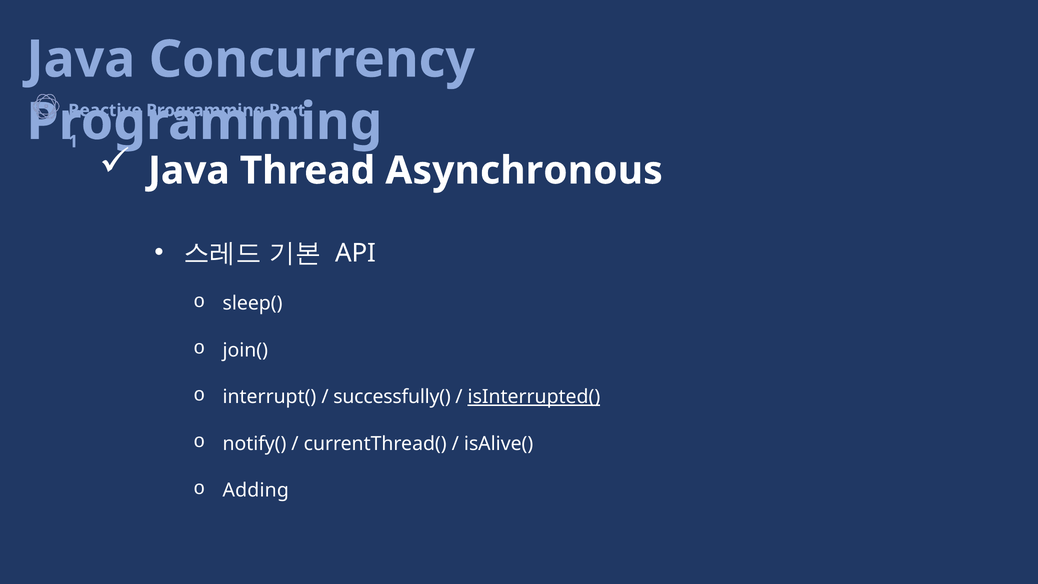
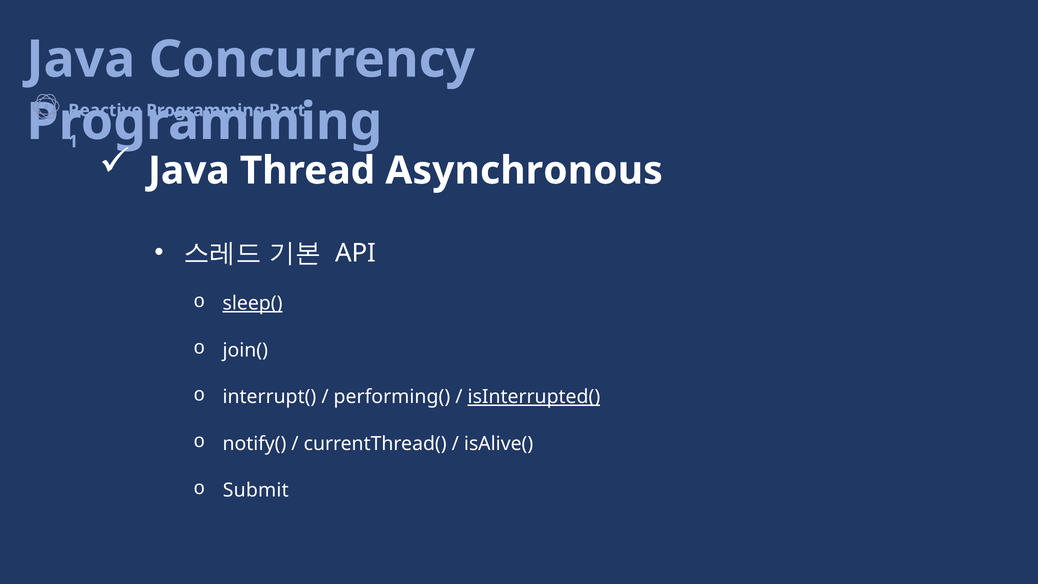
sleep( underline: none -> present (253, 303)
successfully(: successfully( -> performing( (392, 397)
Adding: Adding -> Submit (256, 490)
